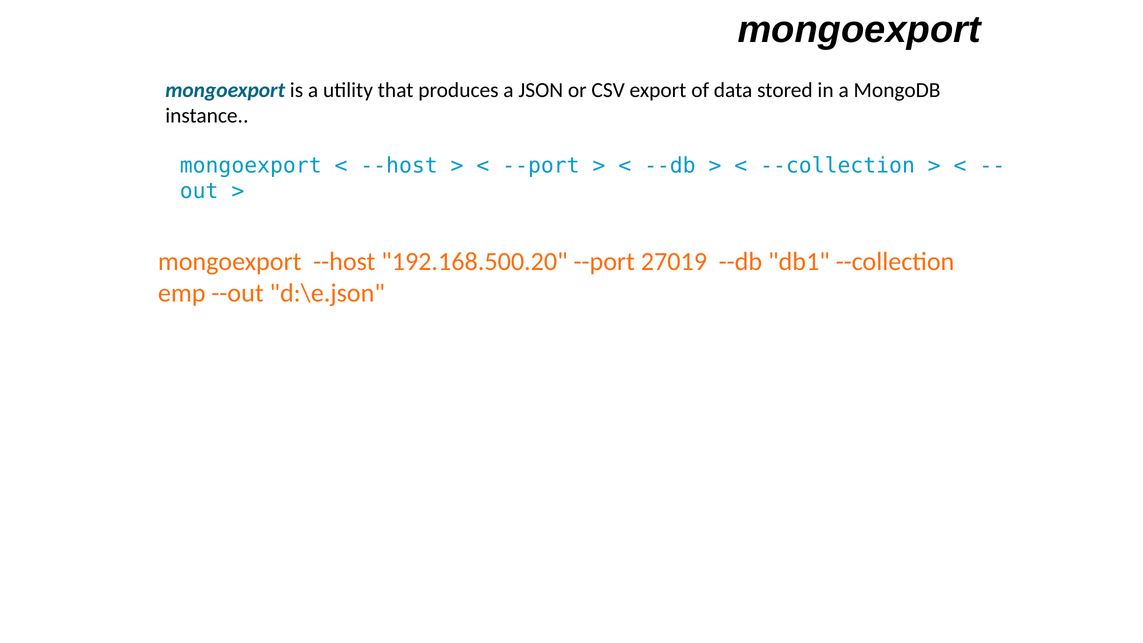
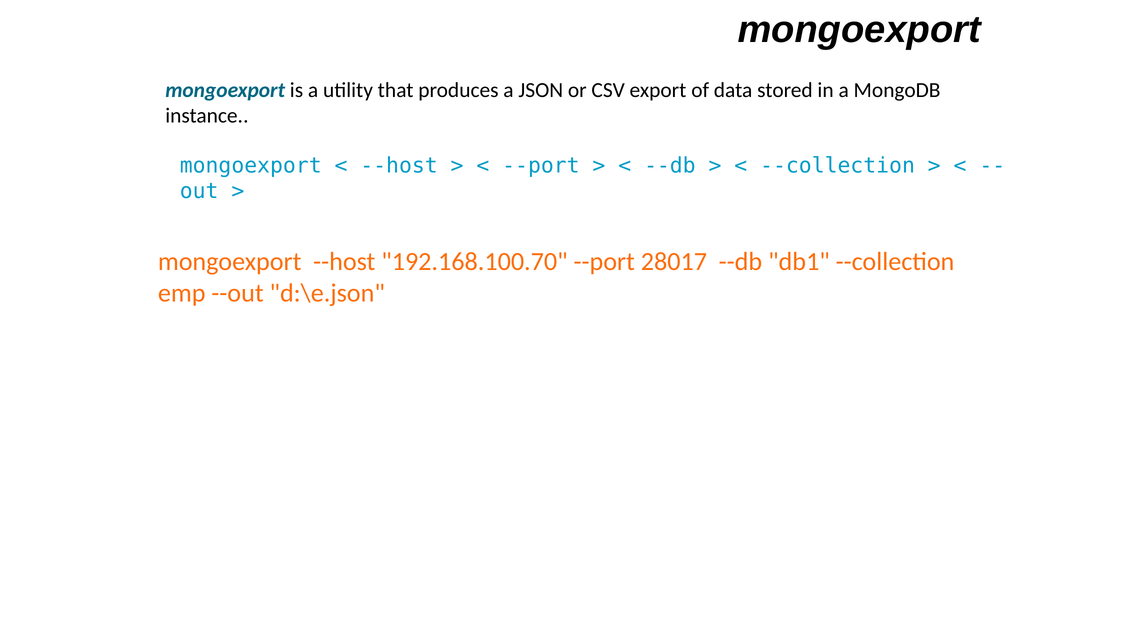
192.168.500.20: 192.168.500.20 -> 192.168.100.70 (474, 262)
27019: 27019 -> 28017 (674, 262)
